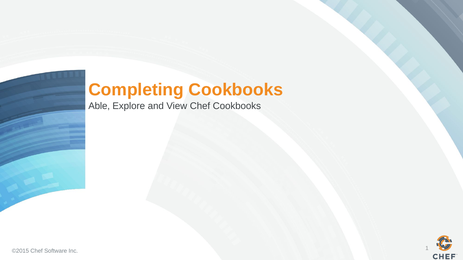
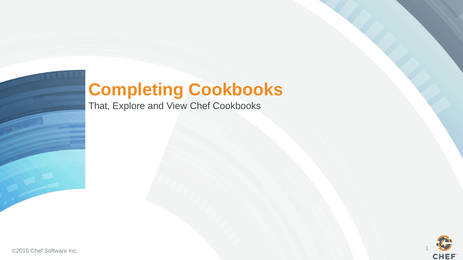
Able: Able -> That (99, 106)
